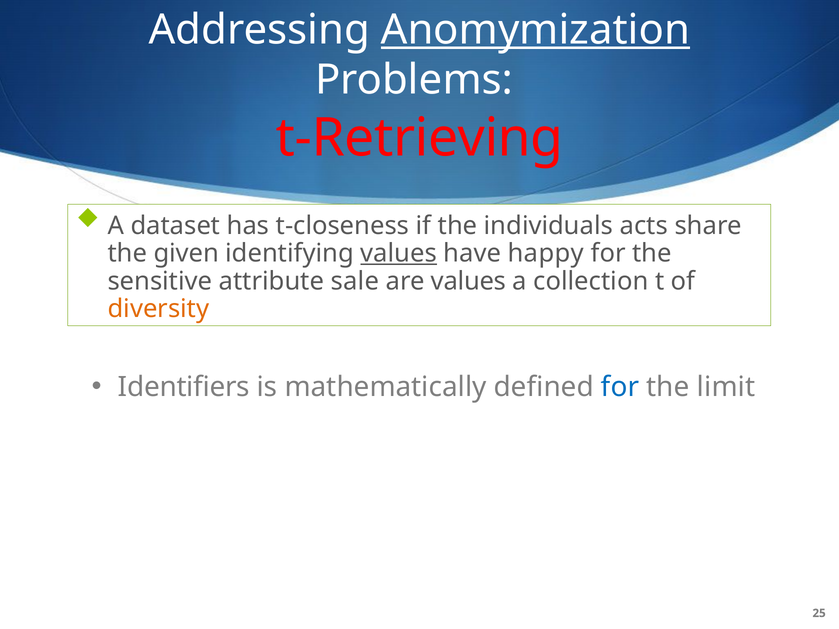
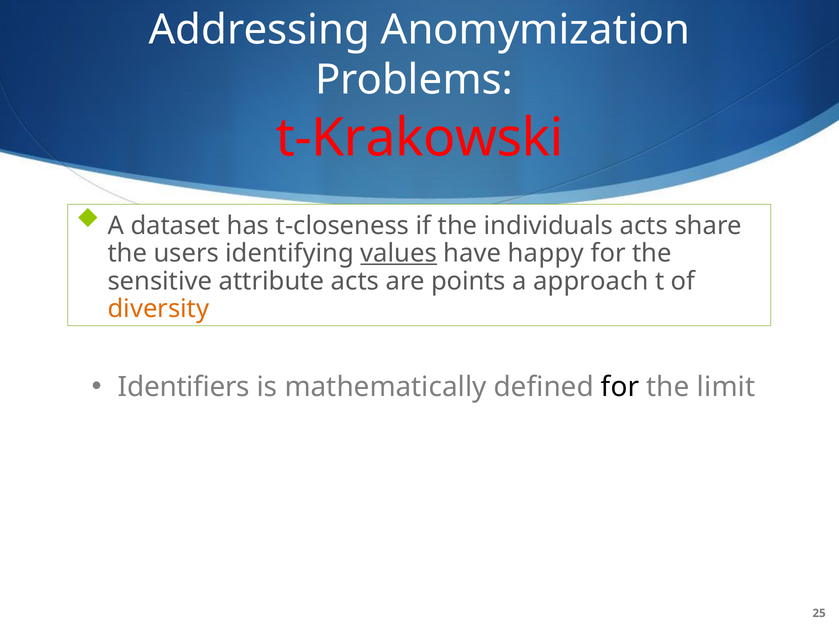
Anomymization underline: present -> none (535, 30)
t-Retrieving: t-Retrieving -> t-Krakowski (420, 138)
given: given -> users (186, 253)
attribute sale: sale -> acts (355, 281)
are values: values -> points (469, 281)
collection: collection -> approach (591, 281)
for colour: blue -> black (620, 387)
